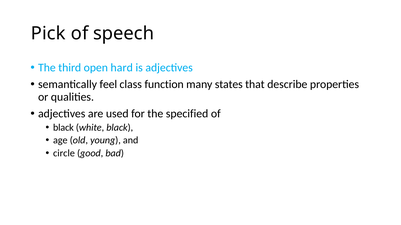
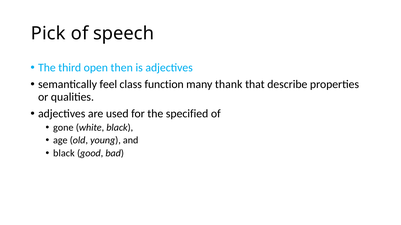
hard: hard -> then (122, 68)
states: states -> thank (229, 85)
black: black -> gone (63, 128)
circle: circle -> black (64, 154)
